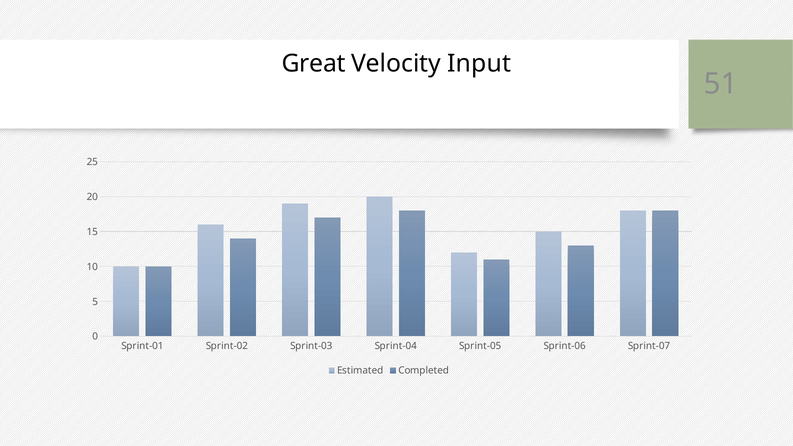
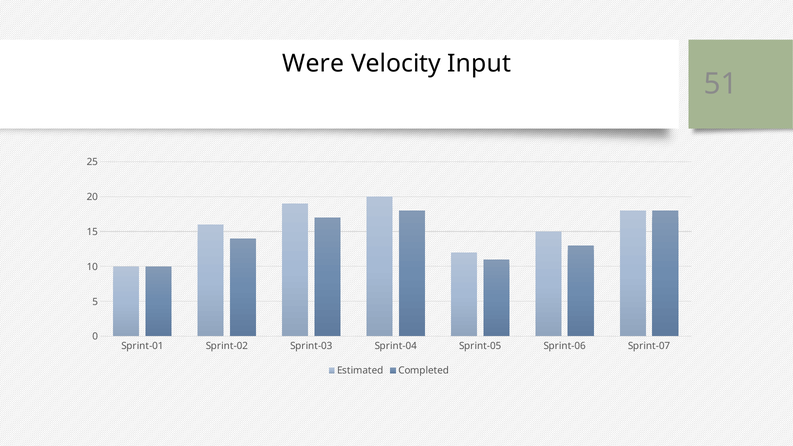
Great: Great -> Were (313, 64)
